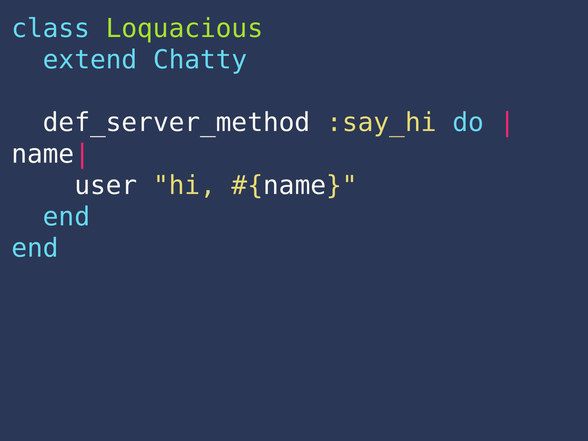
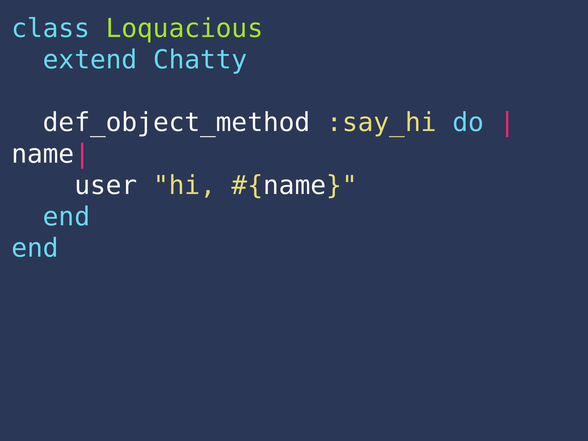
def_server_method: def_server_method -> def_object_method (177, 123)
